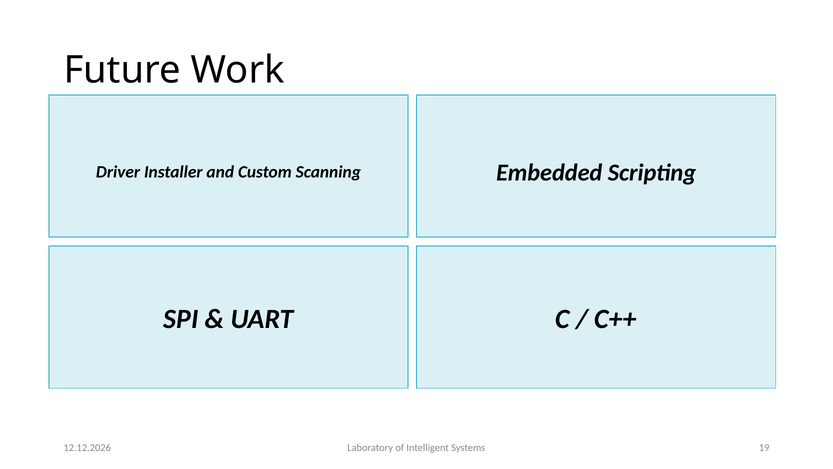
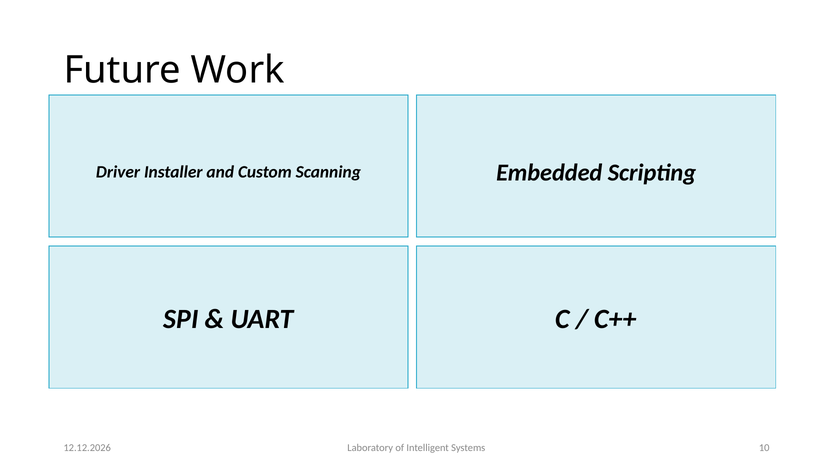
19: 19 -> 10 (764, 447)
